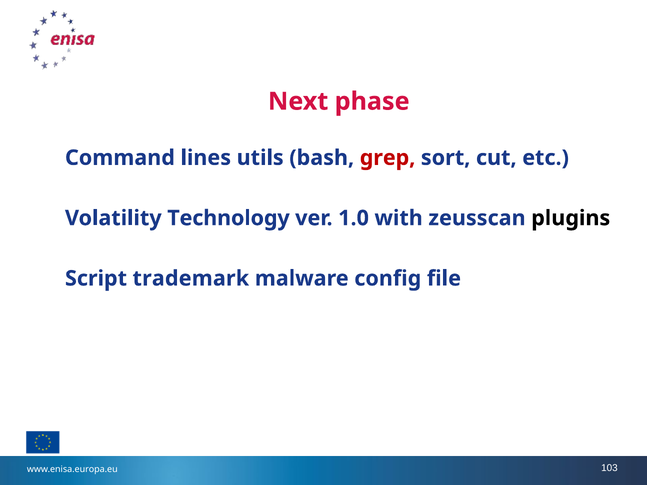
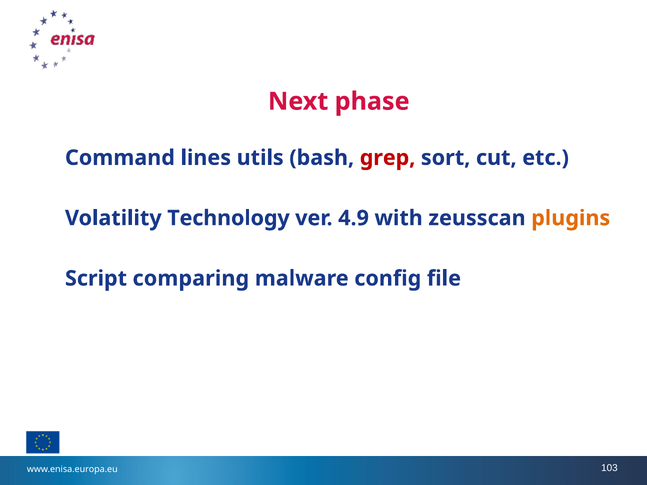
1.0: 1.0 -> 4.9 (354, 218)
plugins colour: black -> orange (571, 218)
trademark: trademark -> comparing (191, 279)
